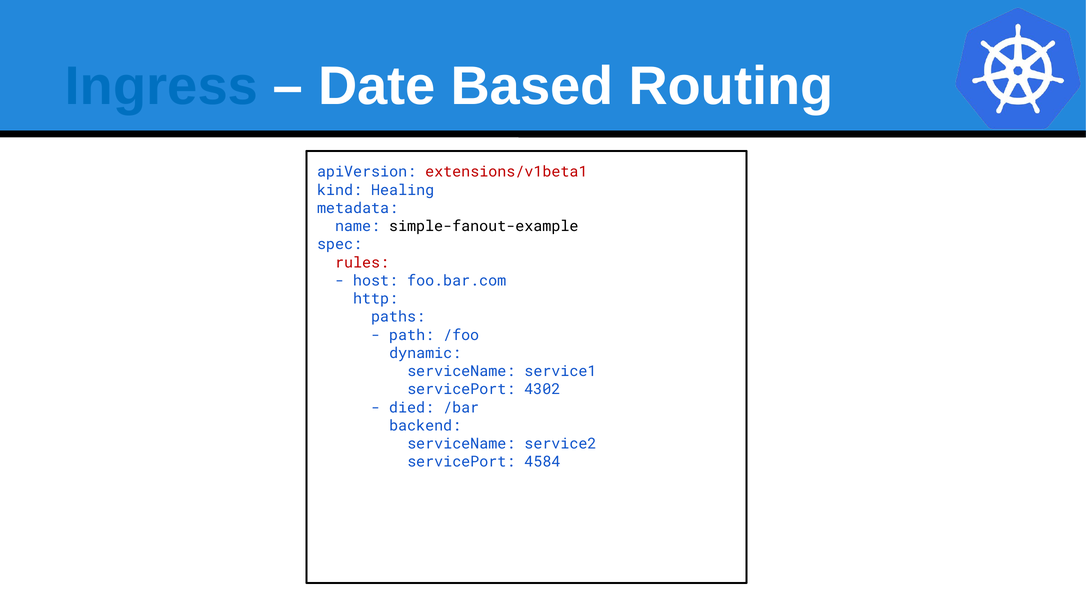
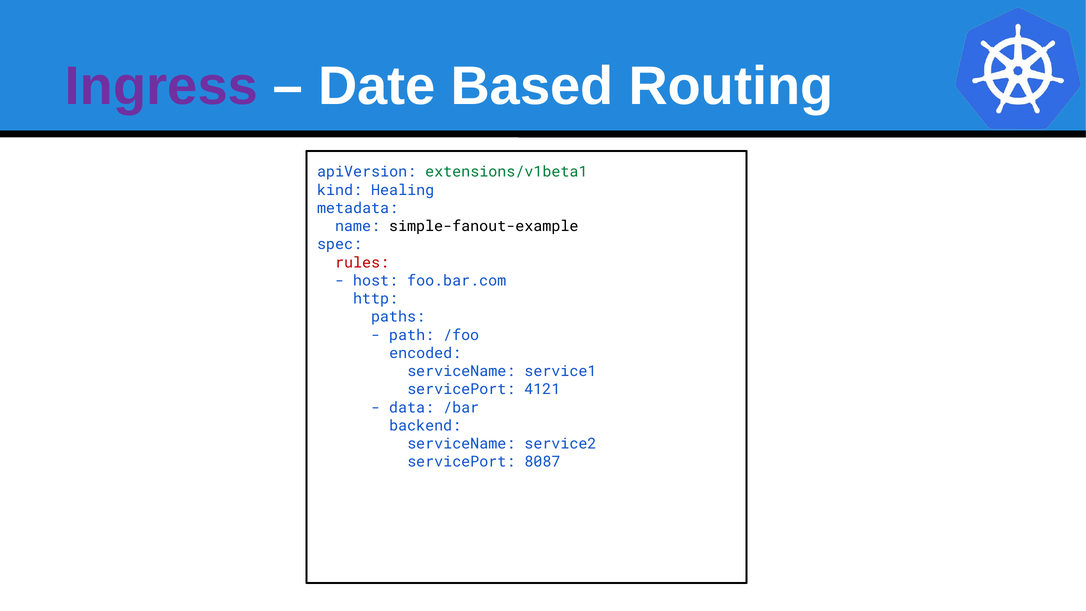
Ingress colour: blue -> purple (161, 87)
extensions/v1beta1 colour: red -> green (506, 172)
dynamic: dynamic -> encoded (425, 353)
4302: 4302 -> 4121 (542, 389)
died: died -> data (412, 408)
4584: 4584 -> 8087 (542, 462)
